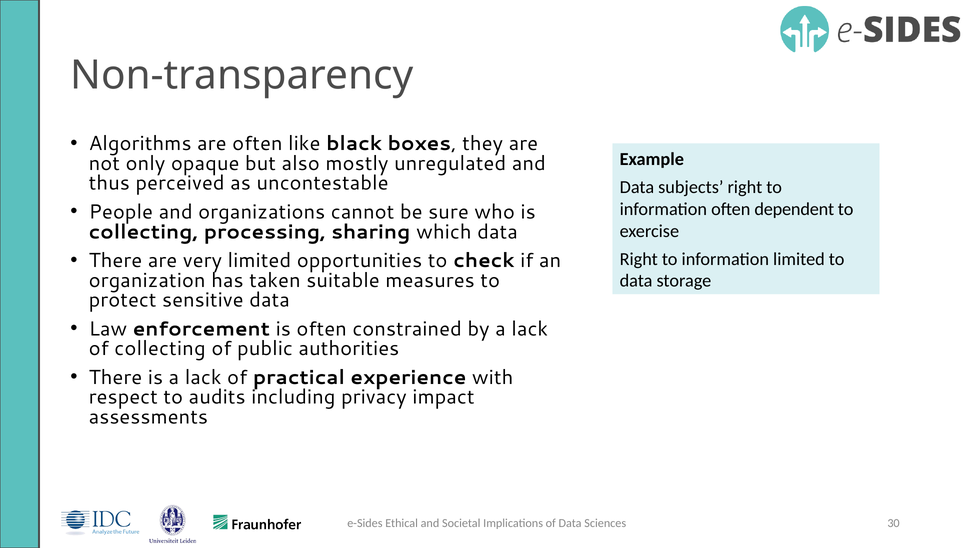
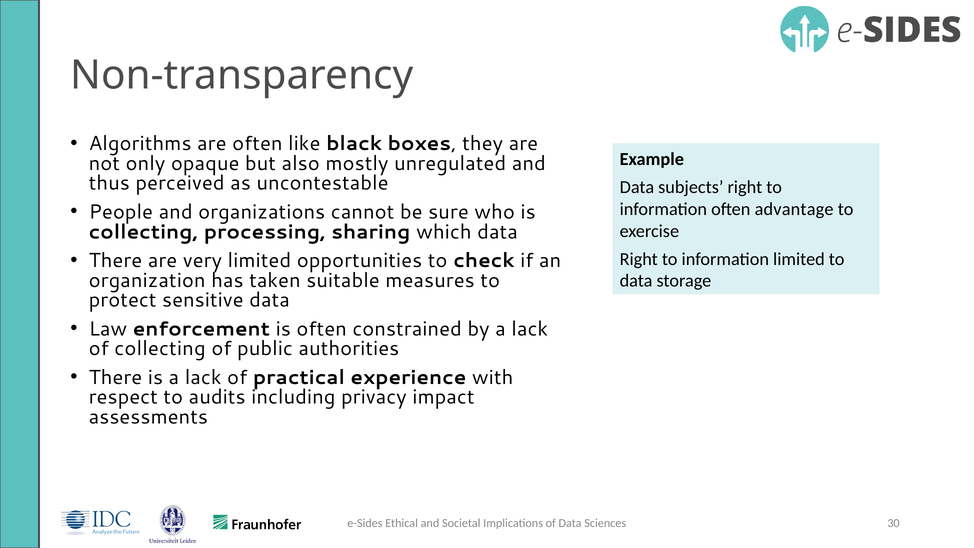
dependent: dependent -> advantage (794, 209)
